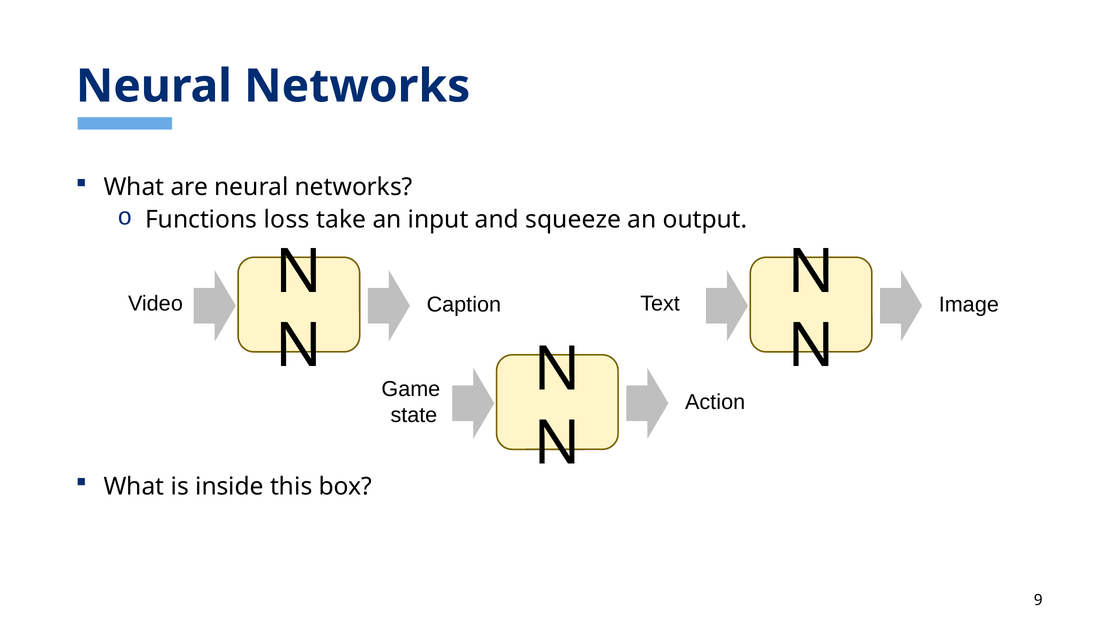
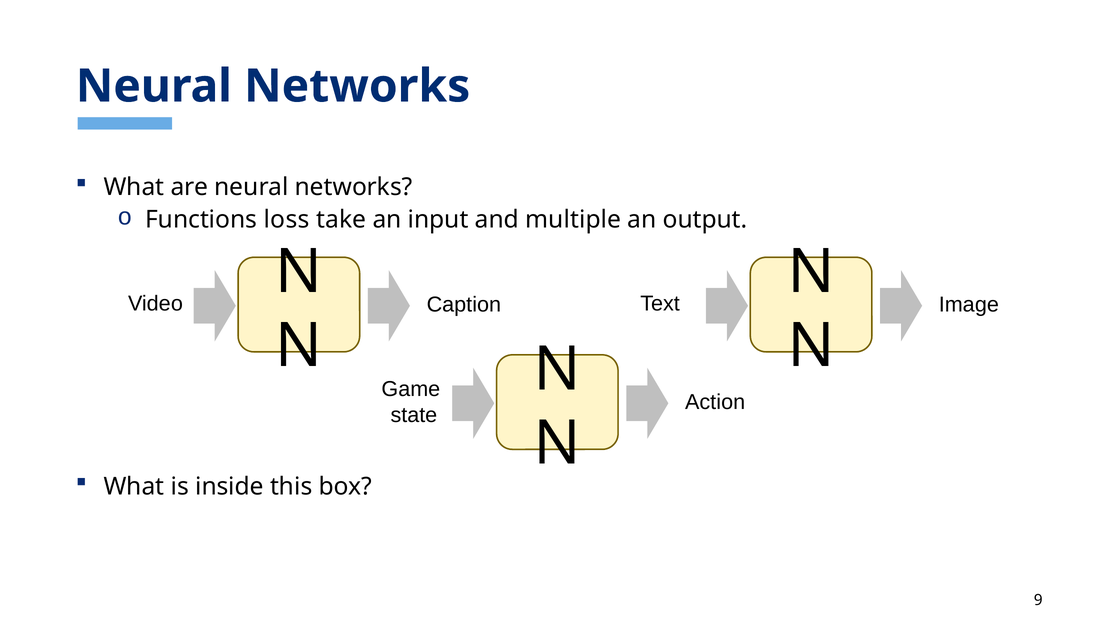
squeeze: squeeze -> multiple (573, 220)
